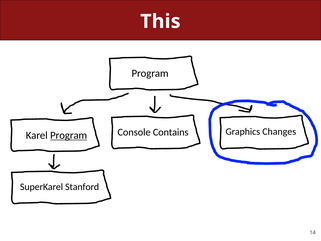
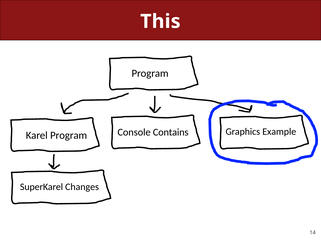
Program underline: present -> none (69, 135)
Changes: Changes -> Example (279, 132)
Stanford: Stanford -> Changes (82, 187)
